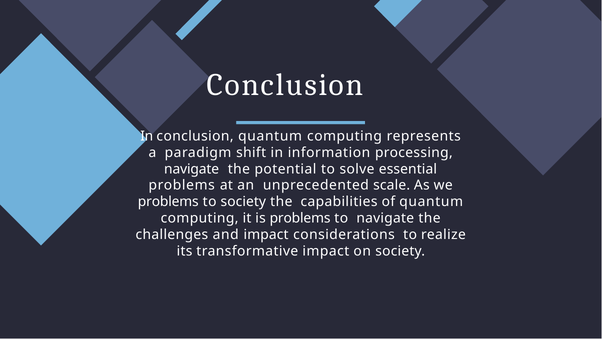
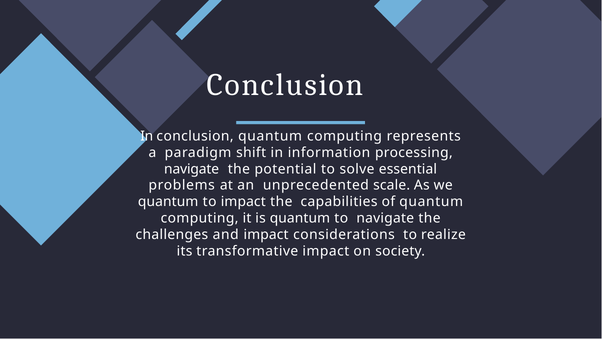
problems: problems -> quantum (168, 202)
to society: society -> impact (243, 202)
is problems: problems -> quantum (300, 218)
